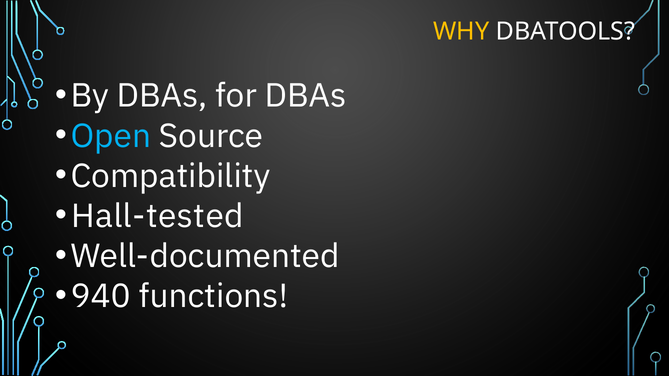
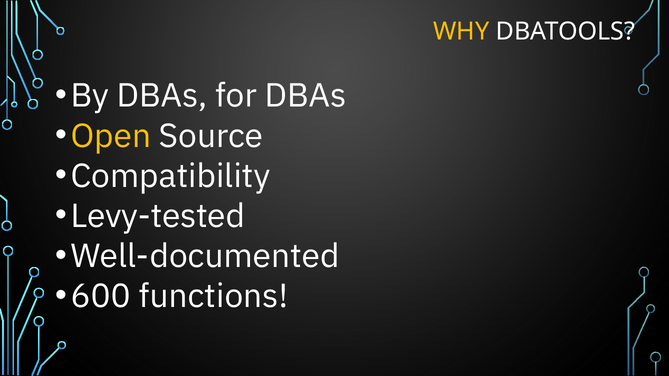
Open colour: light blue -> yellow (111, 136)
Hall-tested: Hall-tested -> Levy-tested (158, 216)
940: 940 -> 600 (101, 297)
